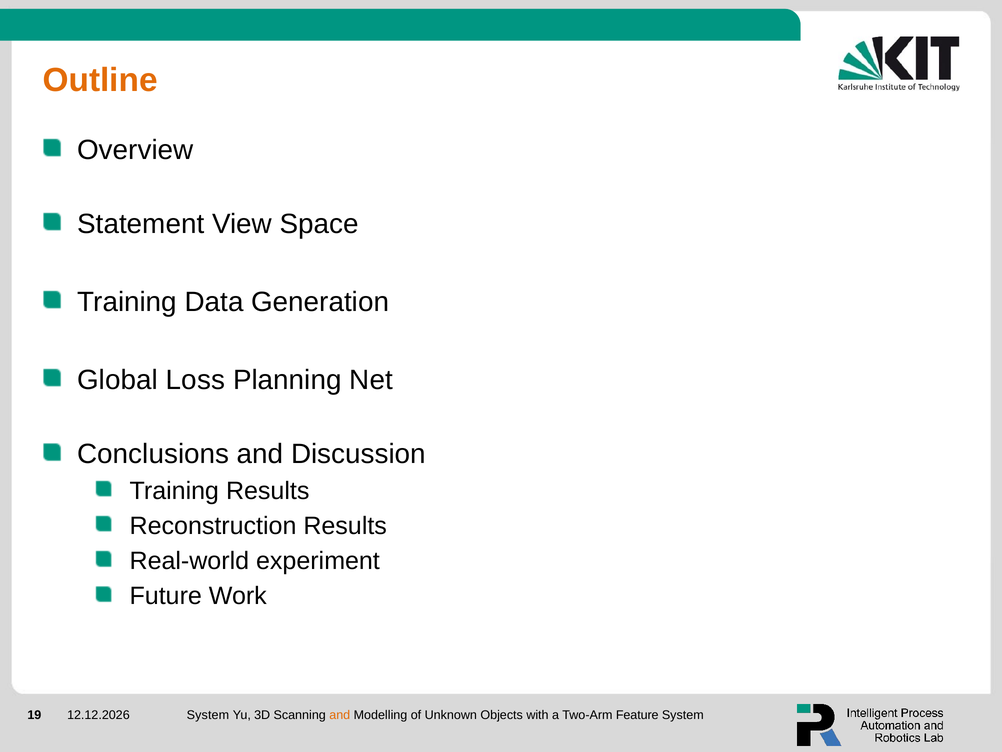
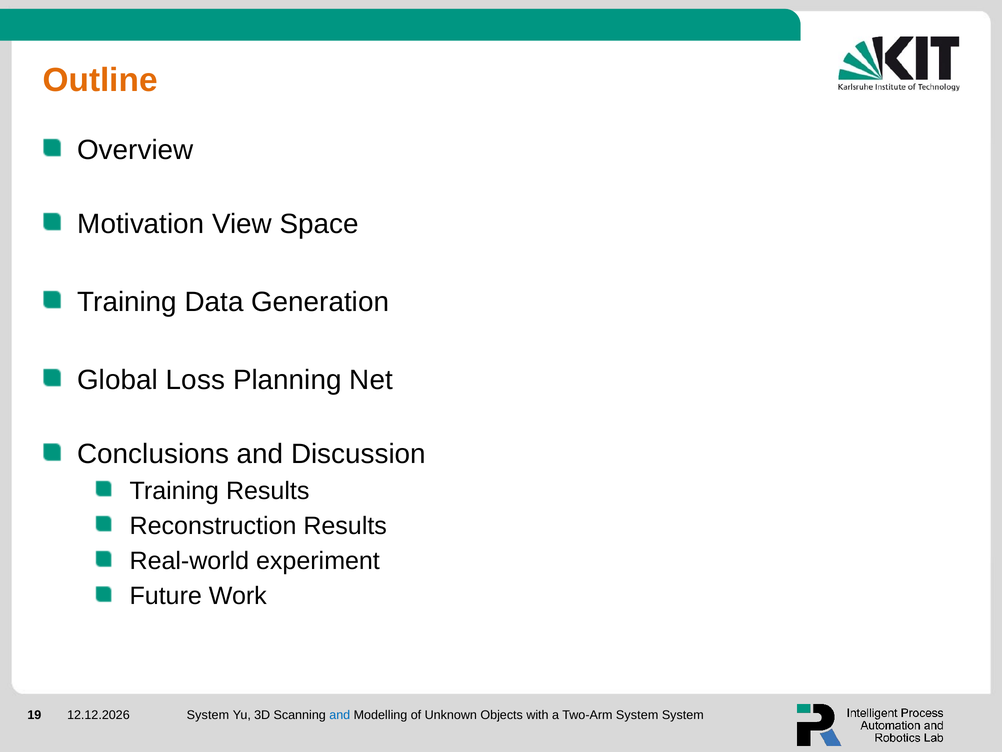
Statement: Statement -> Motivation (141, 224)
and colour: orange -> blue (340, 715)
Two-Arm Feature: Feature -> System (637, 715)
